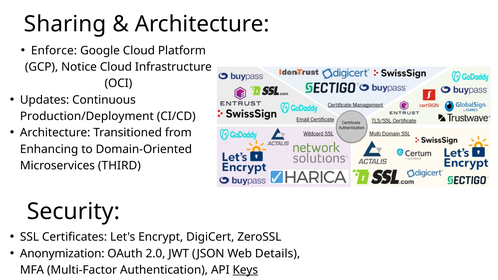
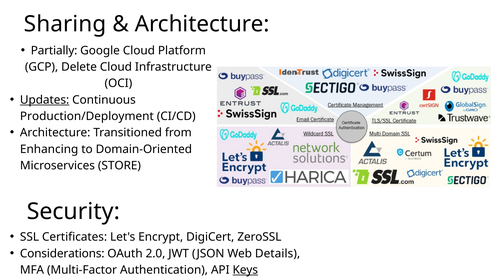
Enforce: Enforce -> Partially (54, 51)
Notice: Notice -> Delete (79, 67)
Updates underline: none -> present (45, 100)
THIRD: THIRD -> STORE (119, 166)
Anonymization: Anonymization -> Considerations (62, 254)
